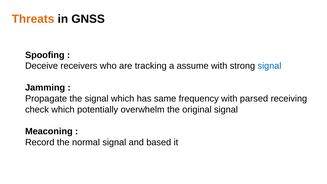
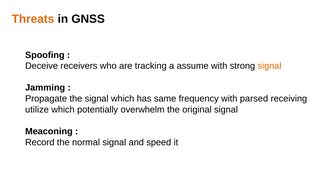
signal colour: blue -> orange (269, 66)
check: check -> utilize (37, 110)
based: based -> speed (159, 142)
